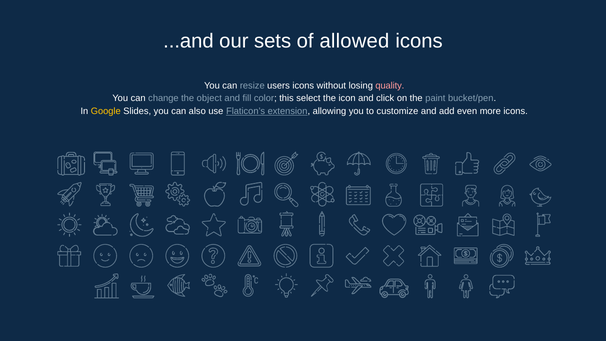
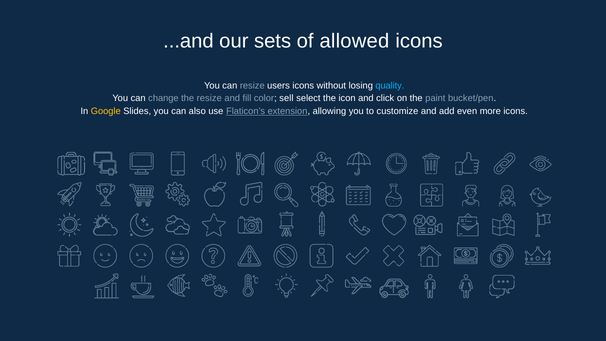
quality colour: pink -> light blue (390, 86)
the object: object -> resize (209, 98)
this: this -> sell (286, 98)
